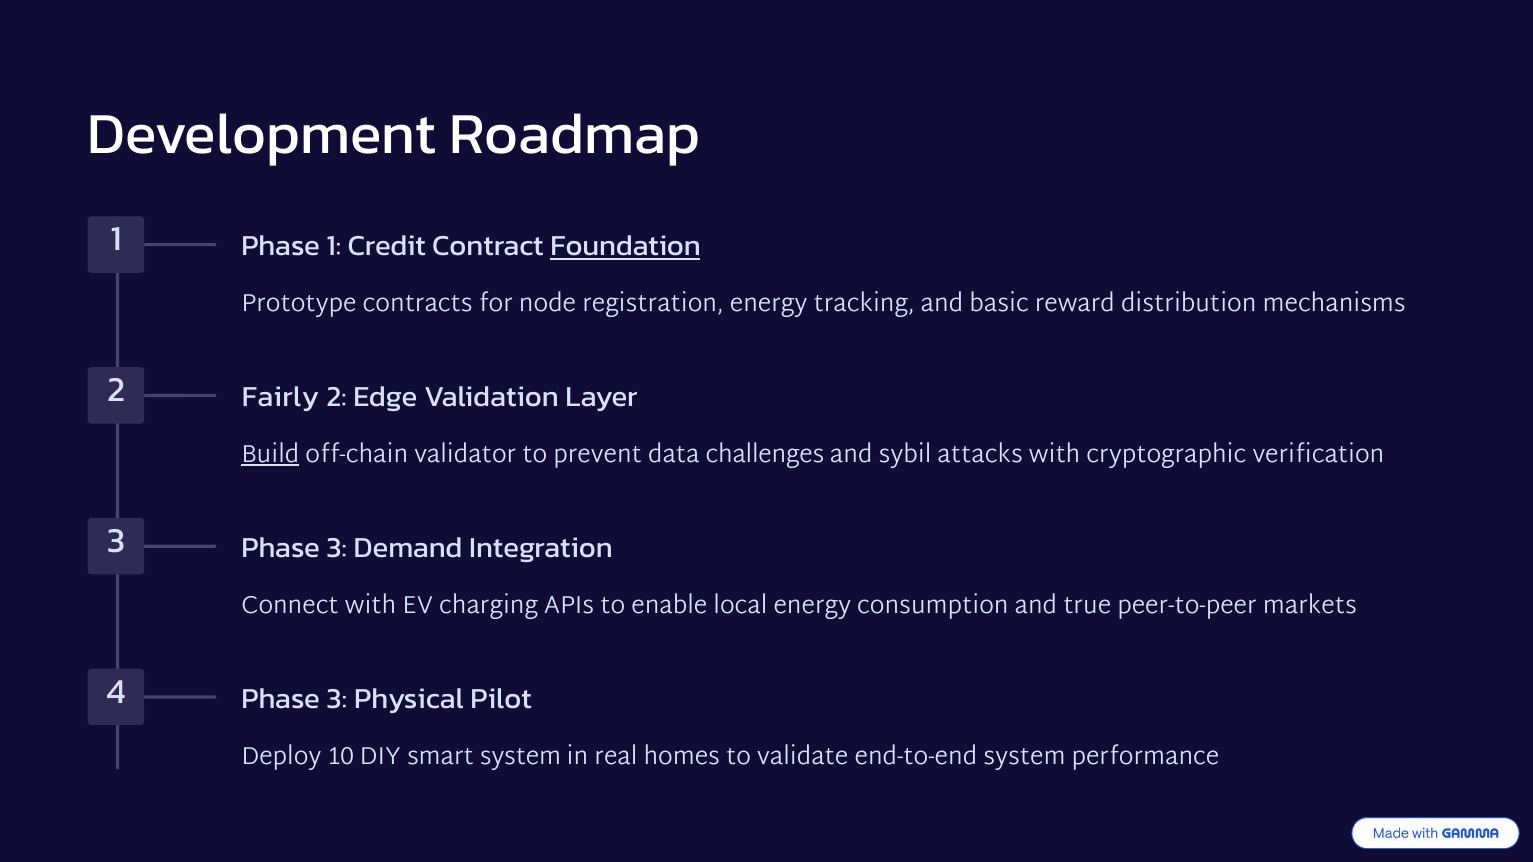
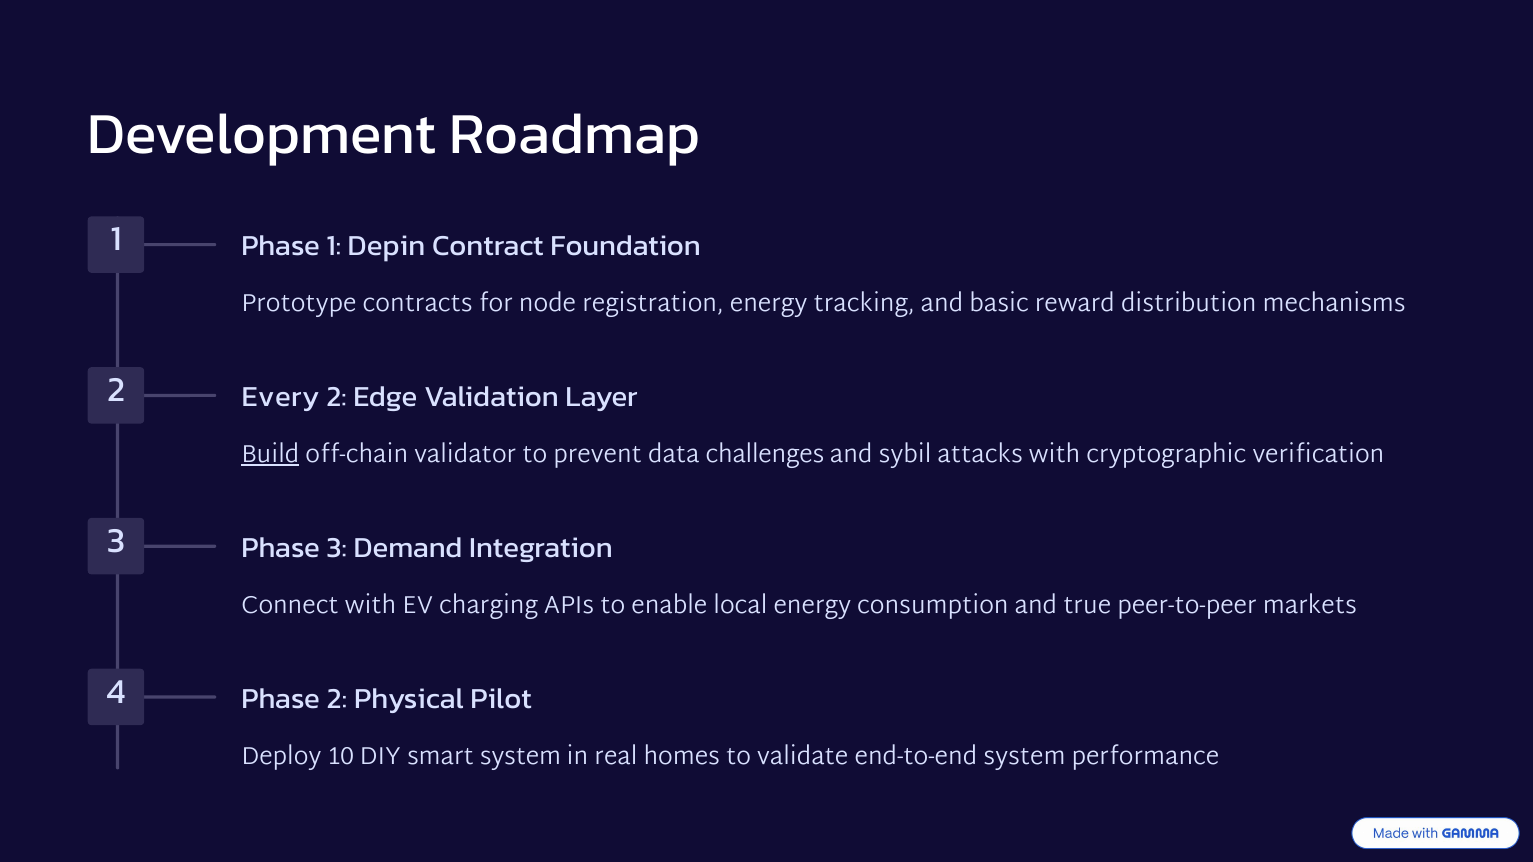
Credit: Credit -> Depin (386, 246)
Foundation underline: present -> none (626, 246)
Fairly: Fairly -> Every (280, 397)
4 Phase 3: 3 -> 2 (337, 699)
